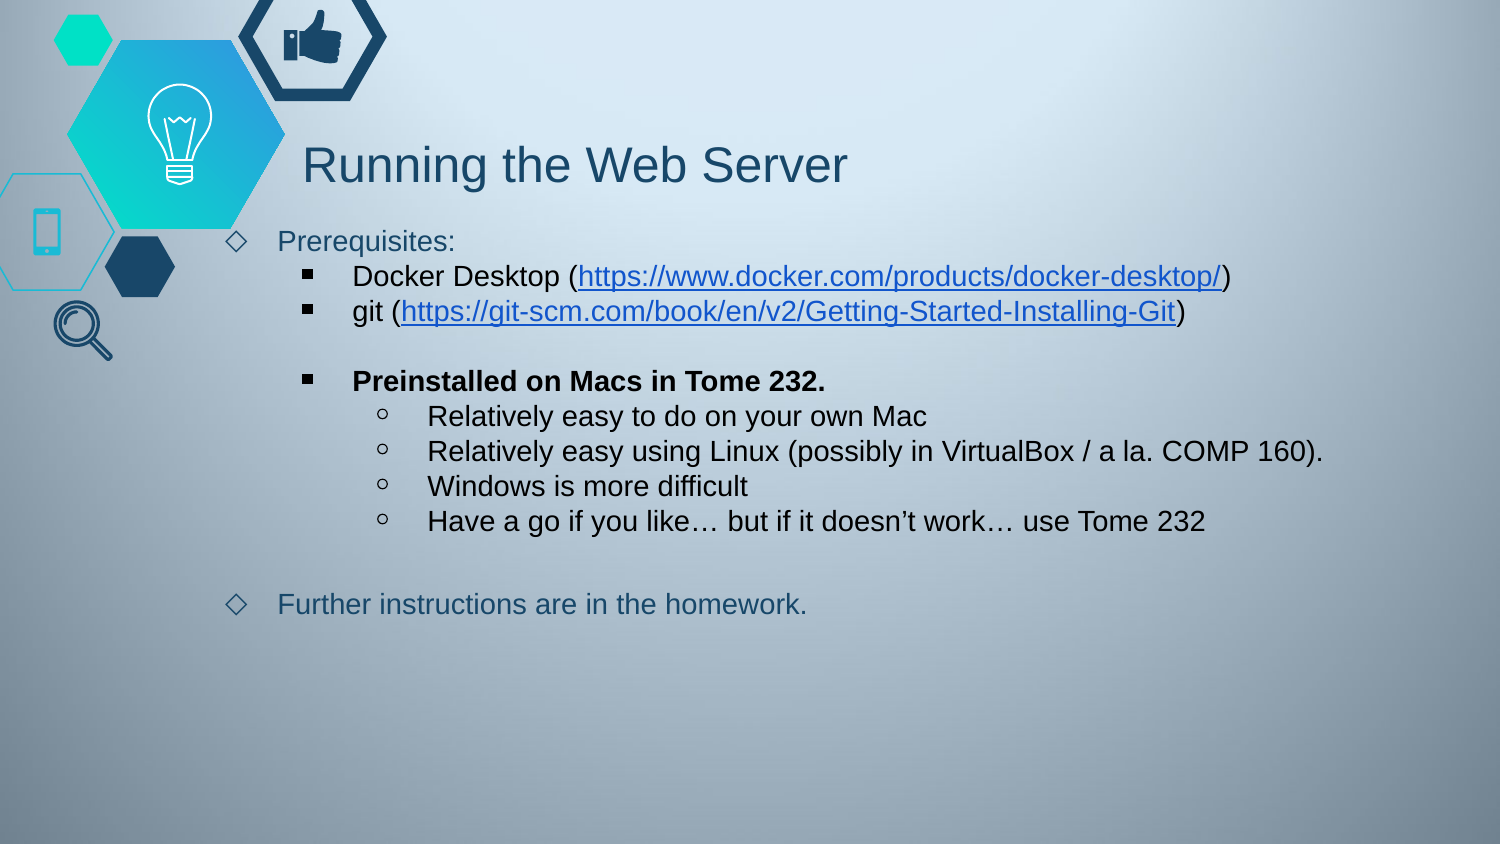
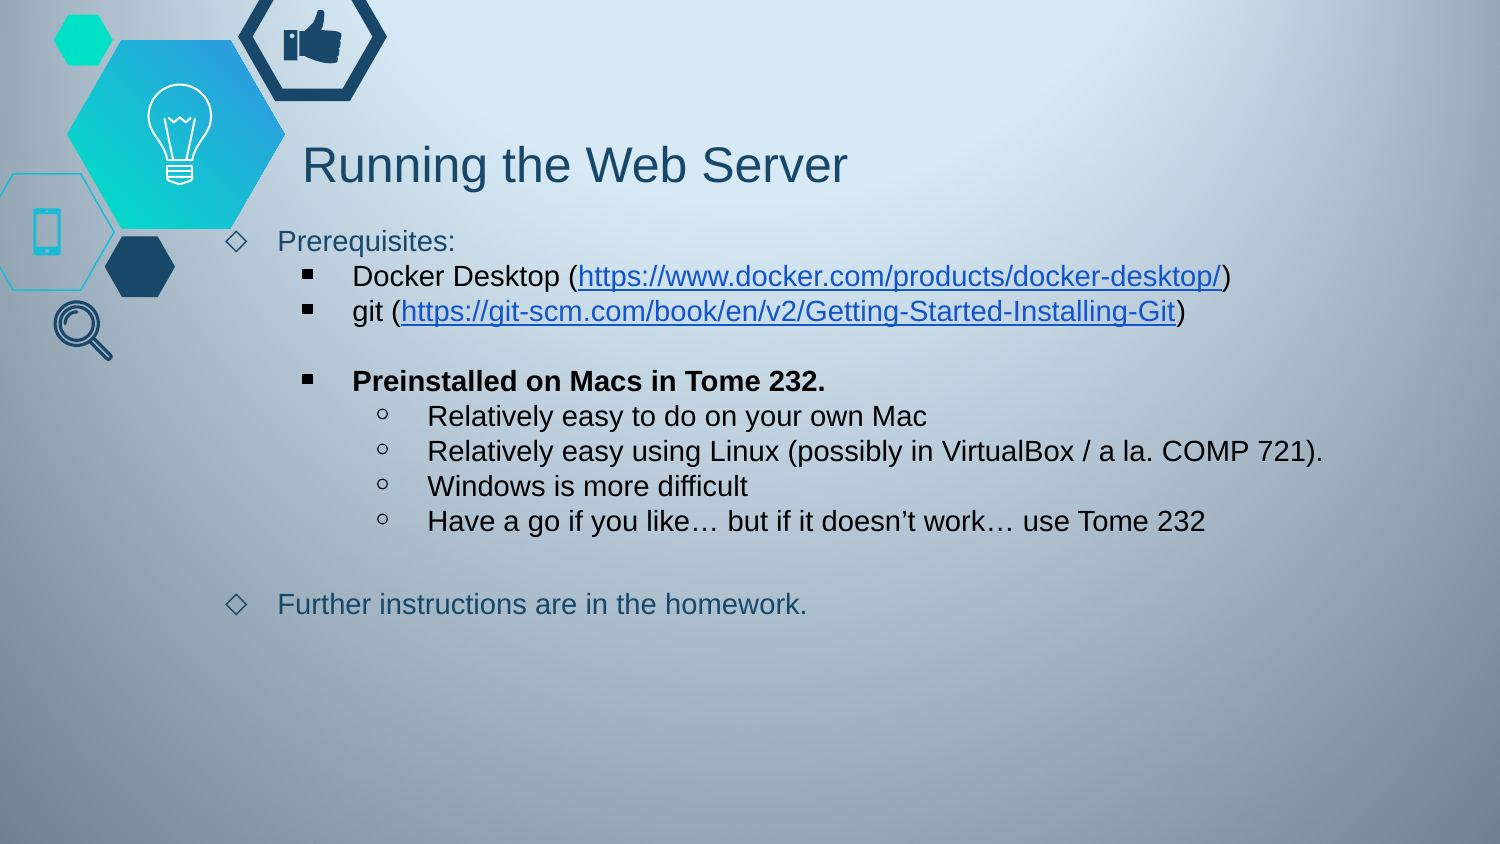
160: 160 -> 721 (1291, 452)
